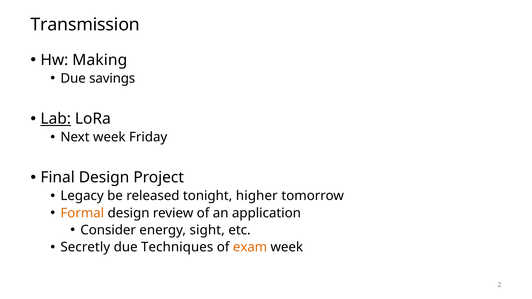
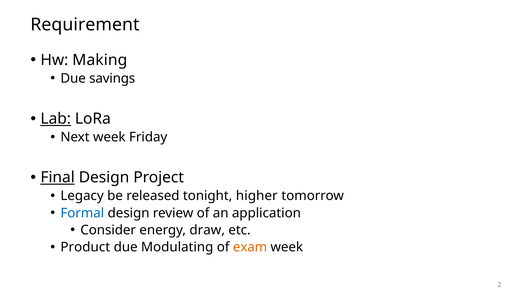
Transmission: Transmission -> Requirement (85, 25)
Final underline: none -> present (58, 178)
Formal colour: orange -> blue (82, 213)
sight: sight -> draw (207, 230)
Secretly: Secretly -> Product (85, 247)
Techniques: Techniques -> Modulating (177, 247)
